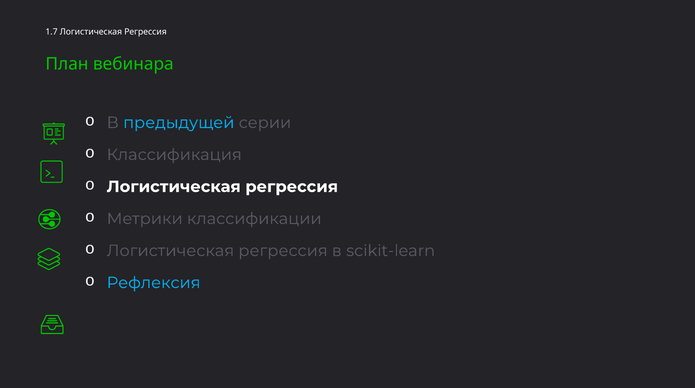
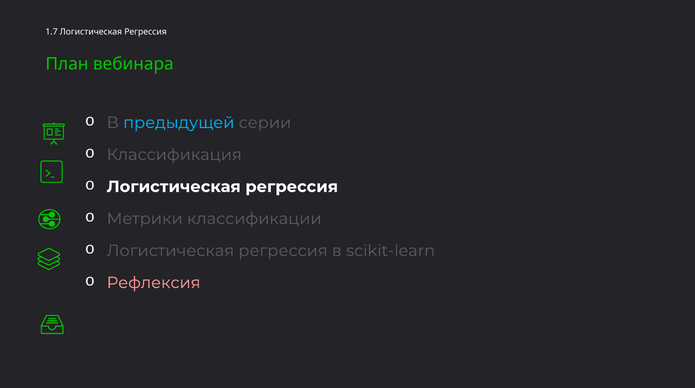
Рефлексия colour: light blue -> pink (154, 283)
